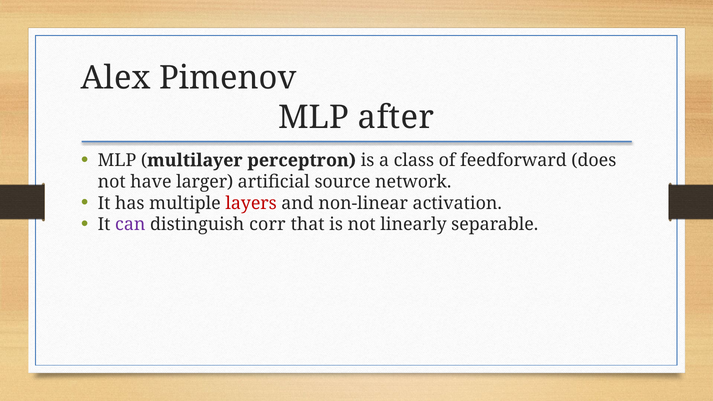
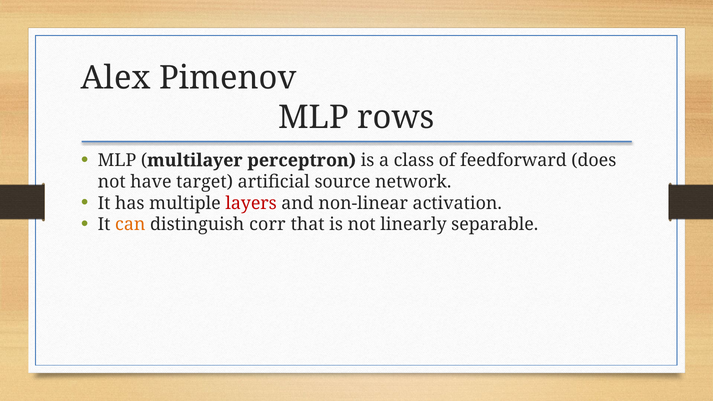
after: after -> rows (396, 117)
larger: larger -> target (205, 182)
can colour: purple -> orange (130, 225)
